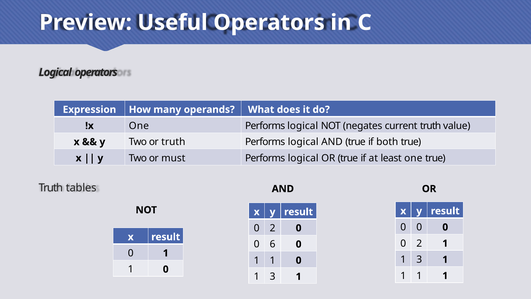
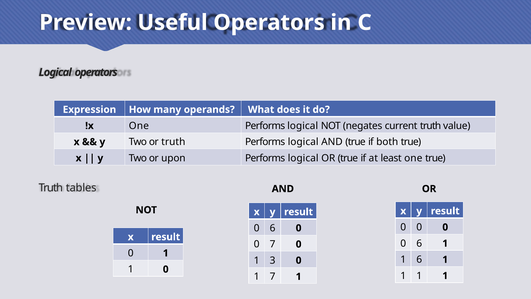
must: must -> upon (173, 158)
2: 2 -> 6 (273, 228)
2: 2 -> 6 (419, 243)
0 6: 6 -> 7 (273, 244)
3: 3 -> 6 (419, 259)
1: 1 -> 3 (273, 260)
3: 3 -> 7 (273, 276)
